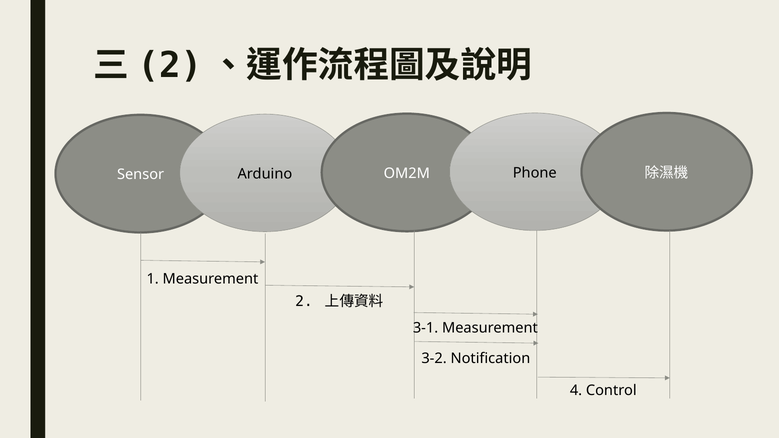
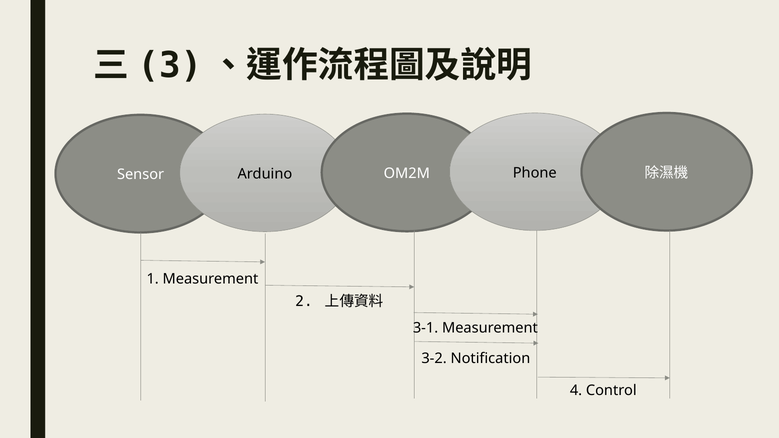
2: 2 -> 3 (170, 65)
